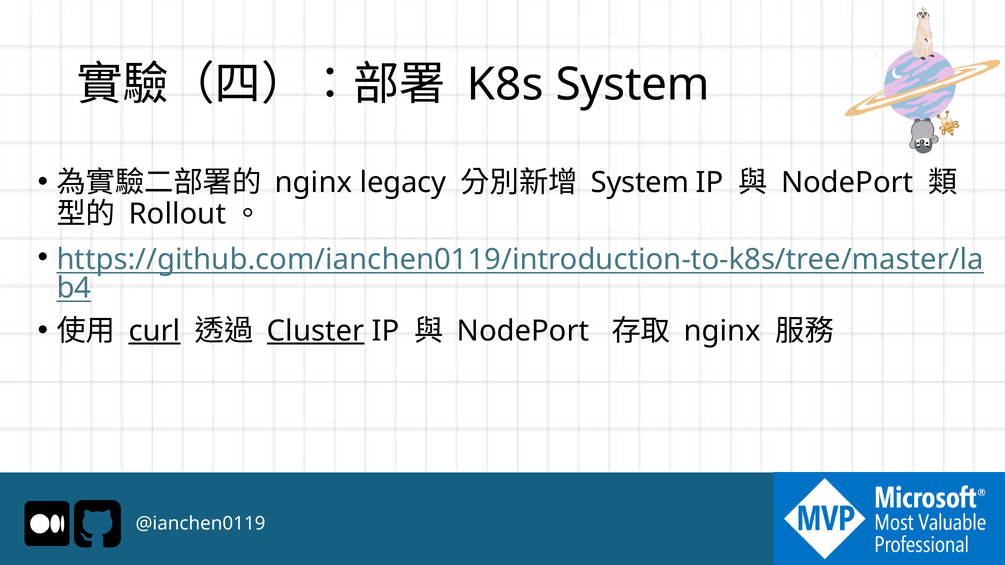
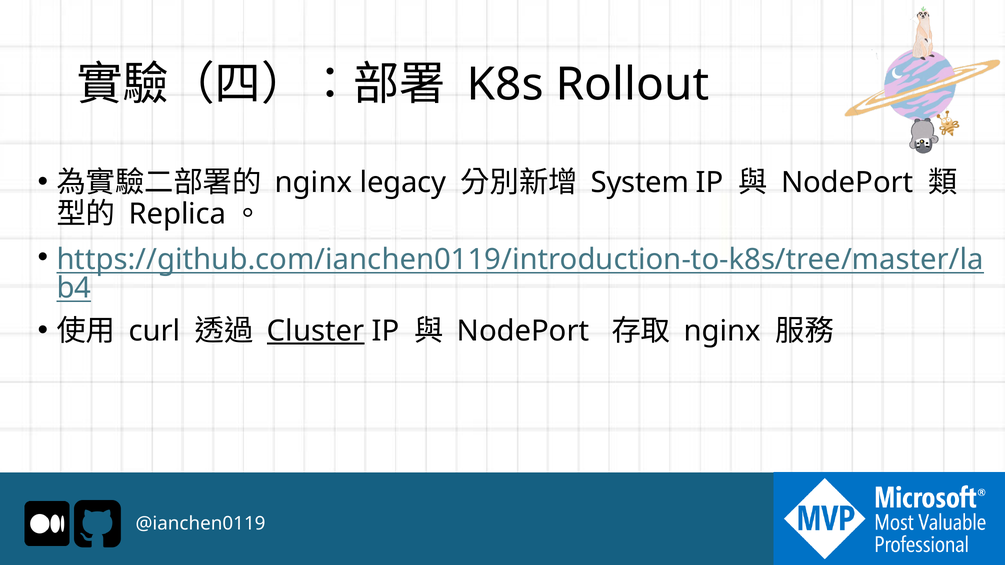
K8s System: System -> Rollout (632, 84)
Rollout: Rollout -> Replica (177, 214)
curl underline: present -> none (155, 331)
